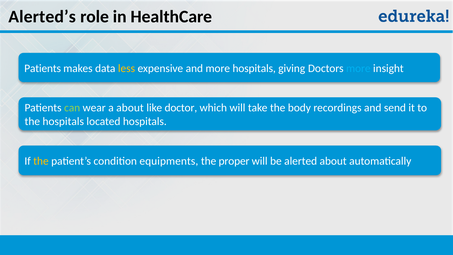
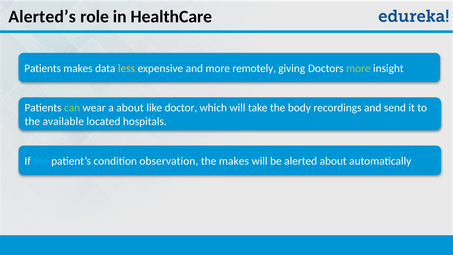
more hospitals: hospitals -> remotely (254, 68)
more colour: light blue -> light green (358, 68)
the hospitals: hospitals -> available (63, 121)
the colour: yellow -> light blue (41, 161)
equipments: equipments -> observation (169, 161)
the proper: proper -> makes (234, 161)
